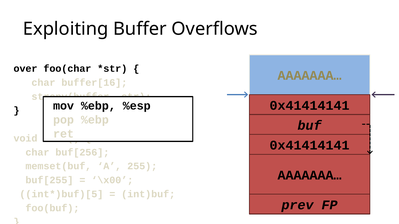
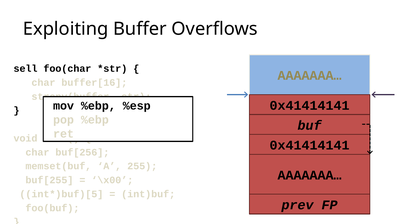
over: over -> sell (25, 69)
